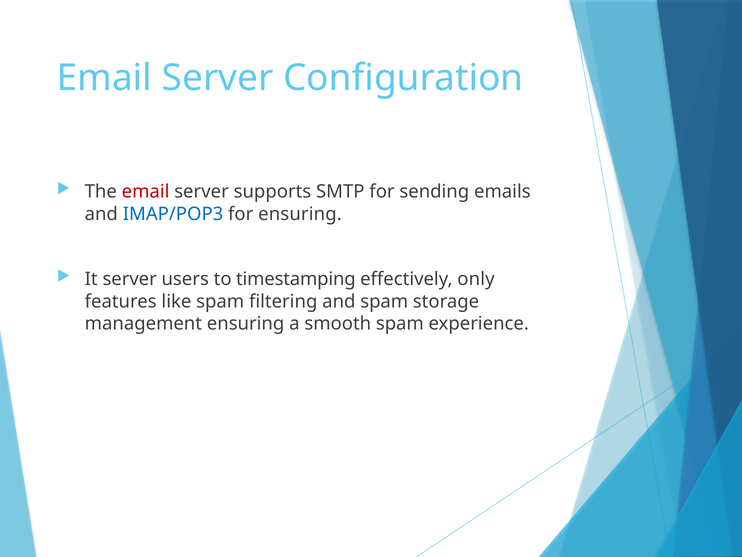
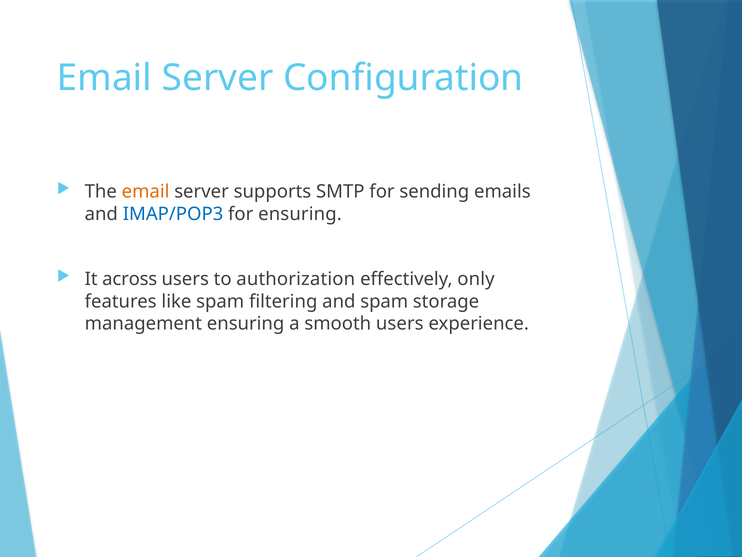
email colour: red -> orange (146, 191)
It server: server -> across (130, 279)
timestamping: timestamping -> authorization (296, 279)
smooth spam: spam -> users (400, 323)
